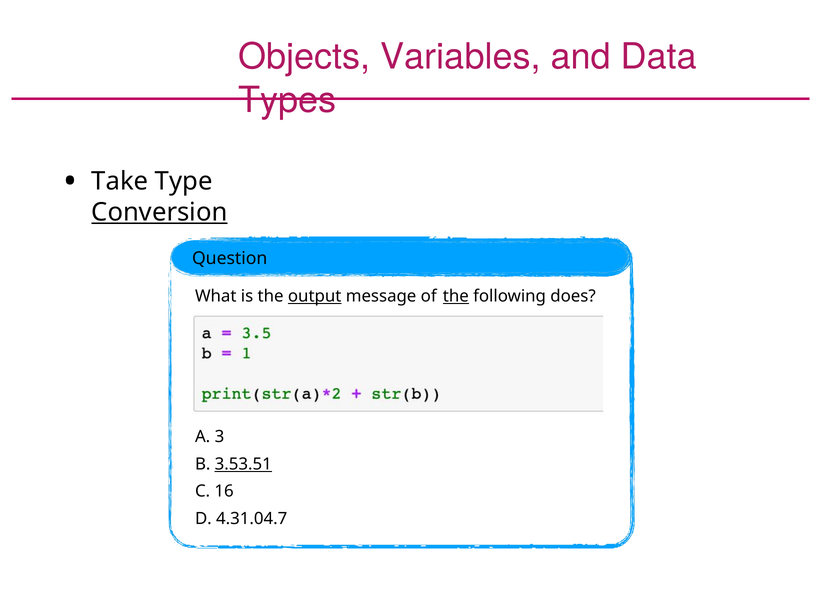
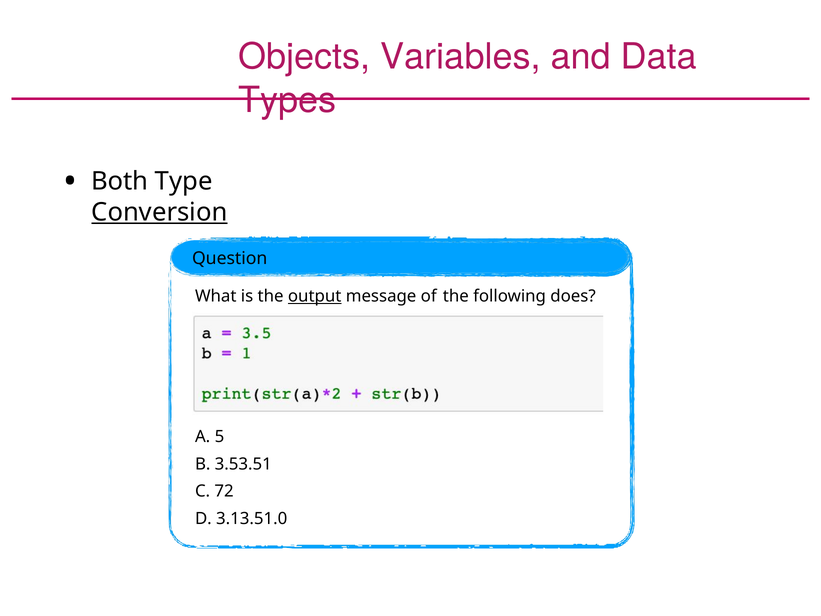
Take: Take -> Both (120, 181)
the underline: present -> none (456, 296)
3: 3 -> 5 (219, 437)
3.53.51 underline: present -> none (243, 464)
16: 16 -> 72 (224, 491)
4.31.04.7: 4.31.04.7 -> 3.13.51.0 (252, 518)
